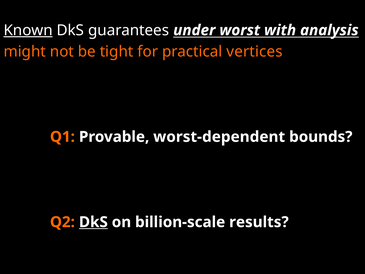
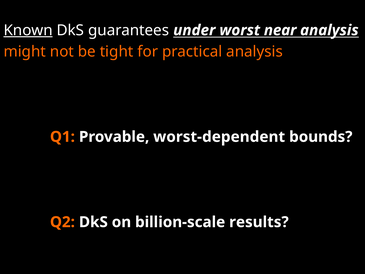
with: with -> near (280, 30)
practical vertices: vertices -> analysis (255, 52)
DkS underline: present -> none (93, 222)
